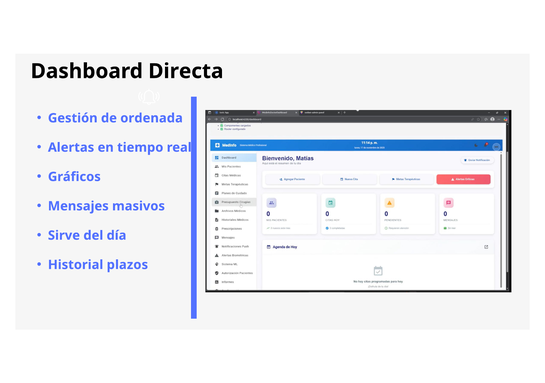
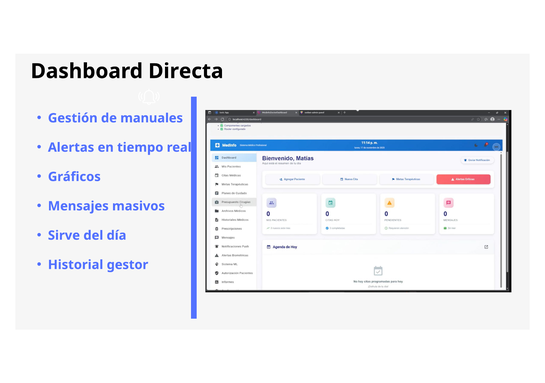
ordenada: ordenada -> manuales (152, 118)
plazos: plazos -> gestor (127, 265)
